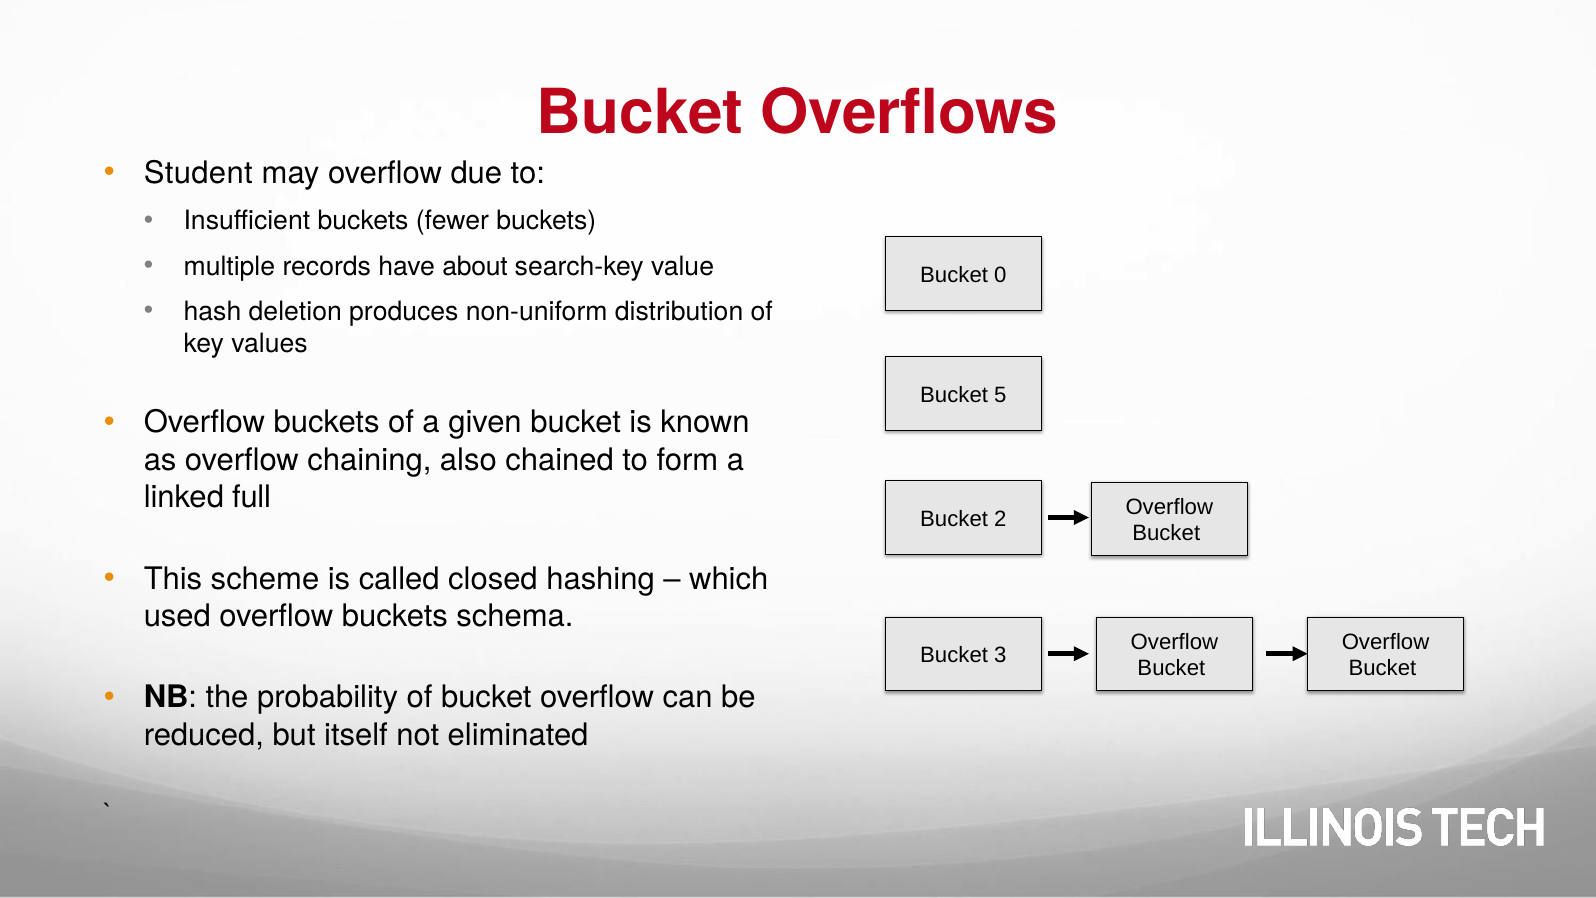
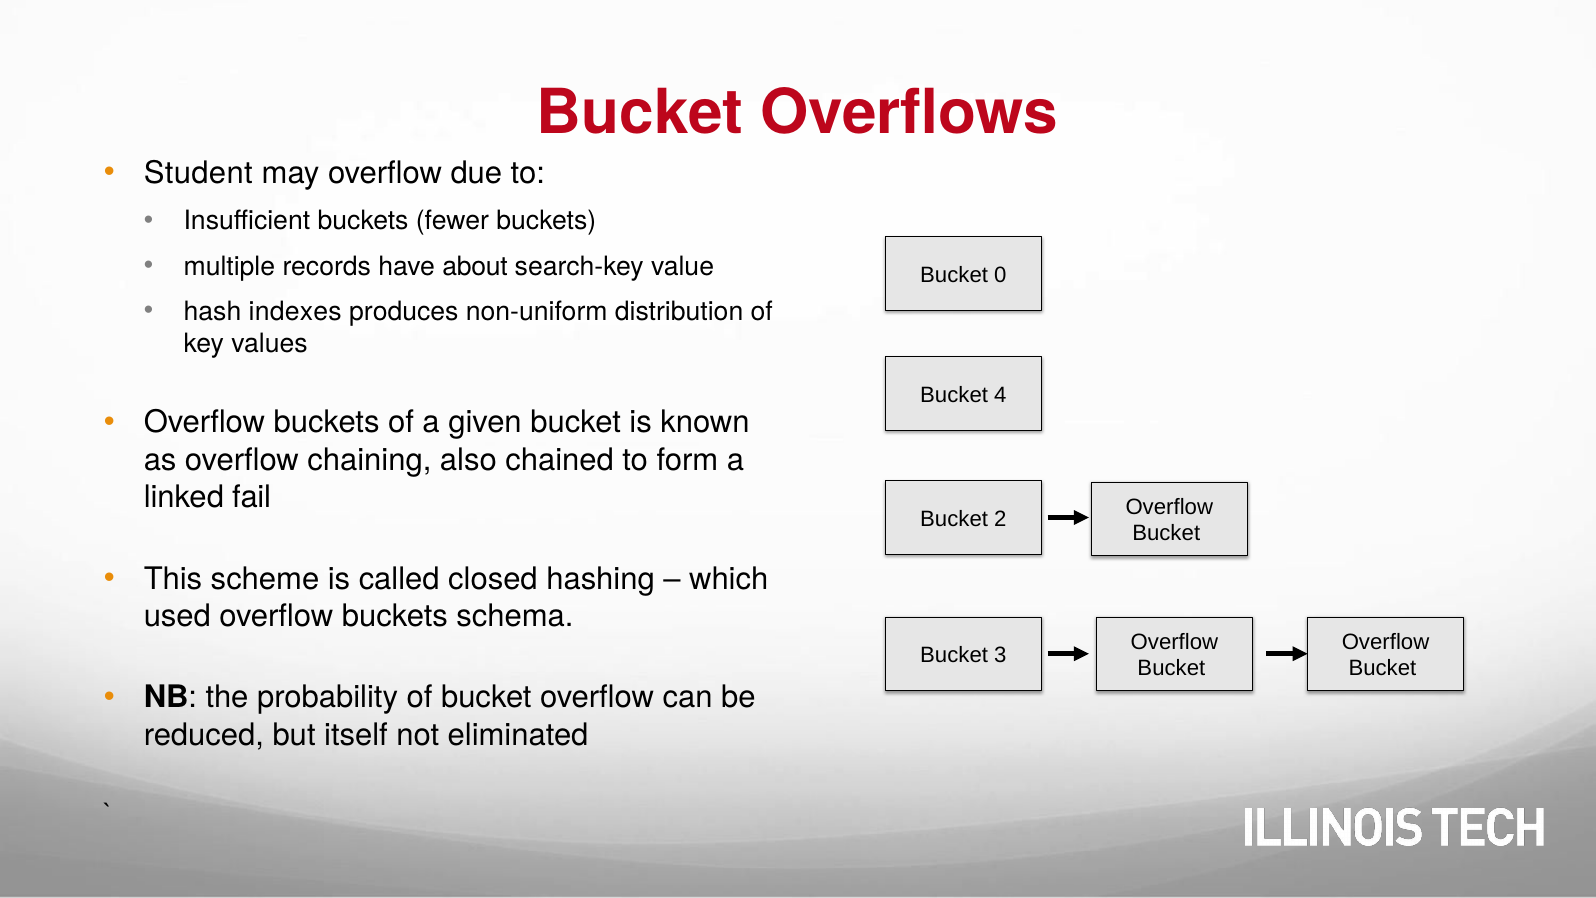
deletion: deletion -> indexes (295, 311)
5: 5 -> 4 (1000, 395)
full: full -> fail (252, 497)
